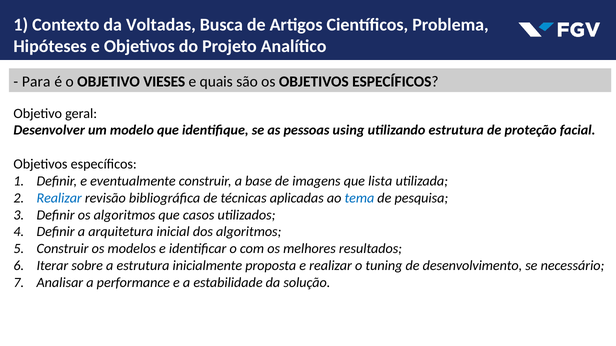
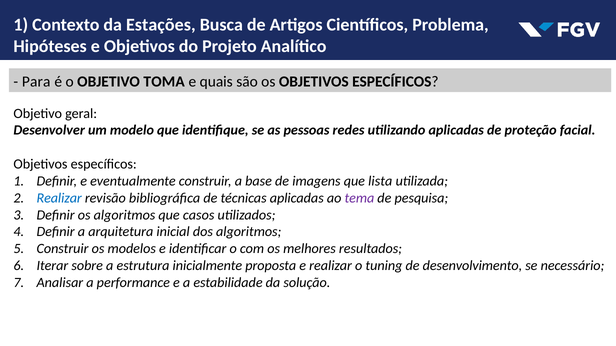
Voltadas: Voltadas -> Estações (161, 25)
VIESES: VIESES -> TOMA (164, 82)
using: using -> redes (349, 131)
utilizando estrutura: estrutura -> aplicadas (456, 131)
tema colour: blue -> purple (359, 198)
